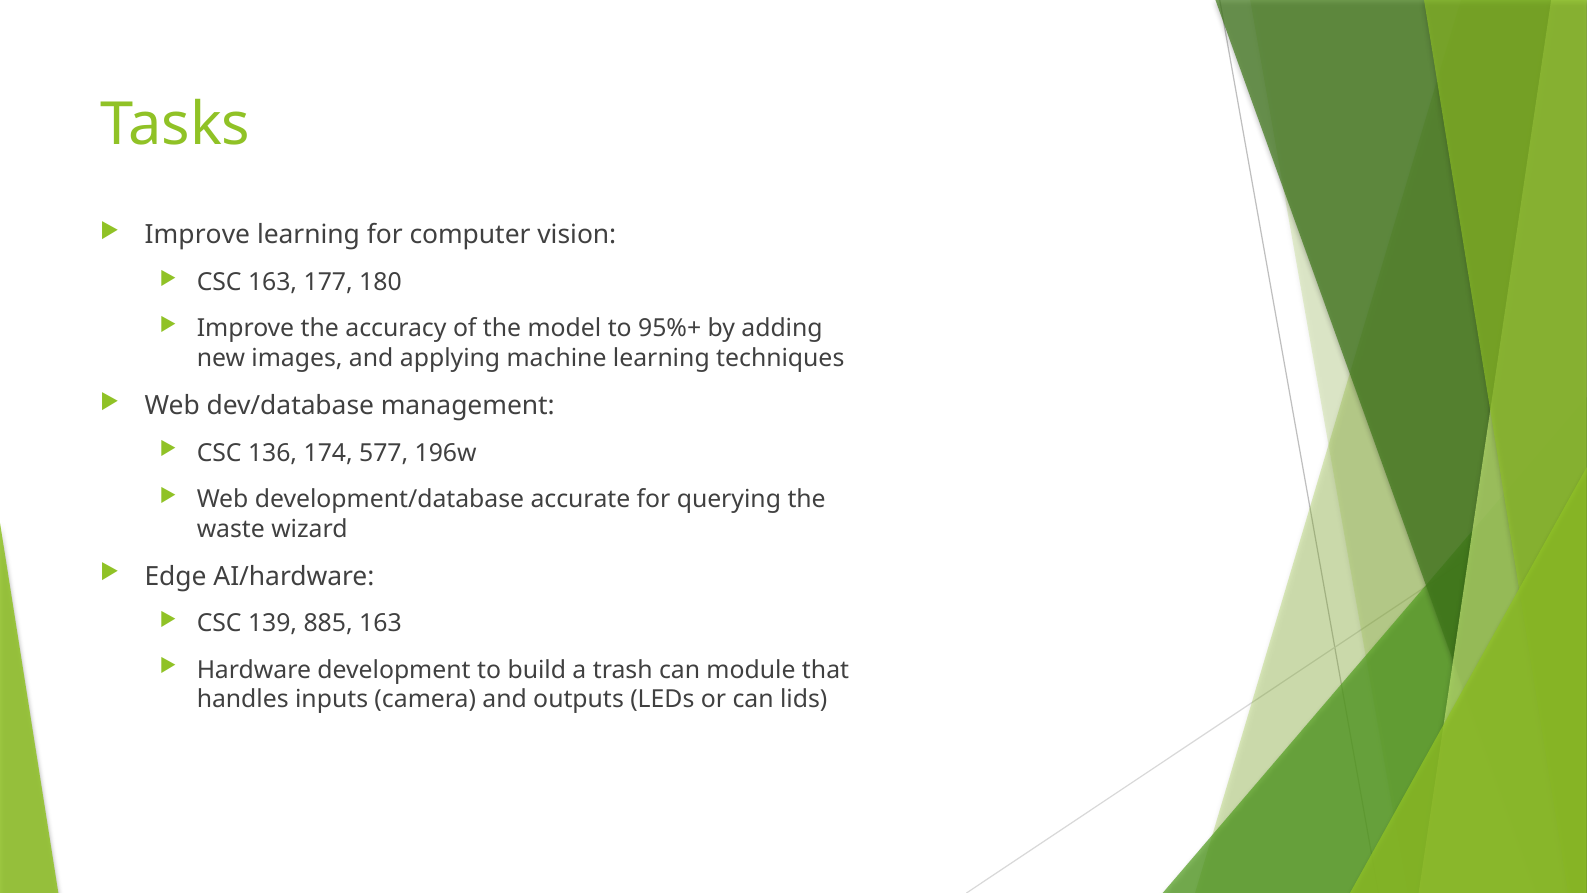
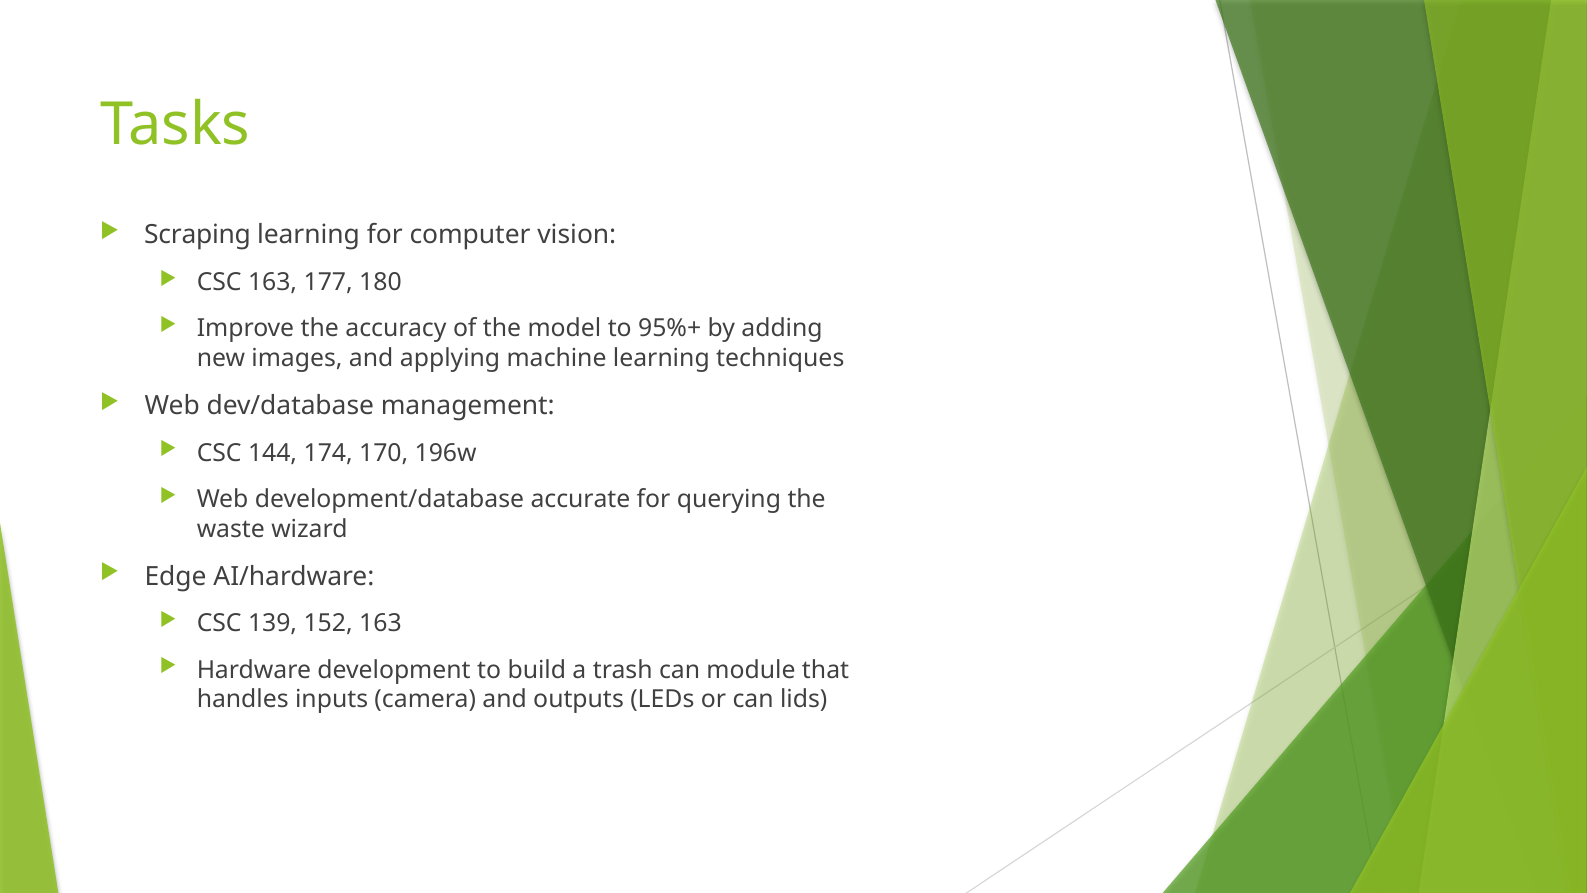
Improve: Improve -> Scraping (198, 235)
136: 136 -> 144 (273, 453)
577: 577 -> 170 (384, 453)
885: 885 -> 152 (328, 623)
